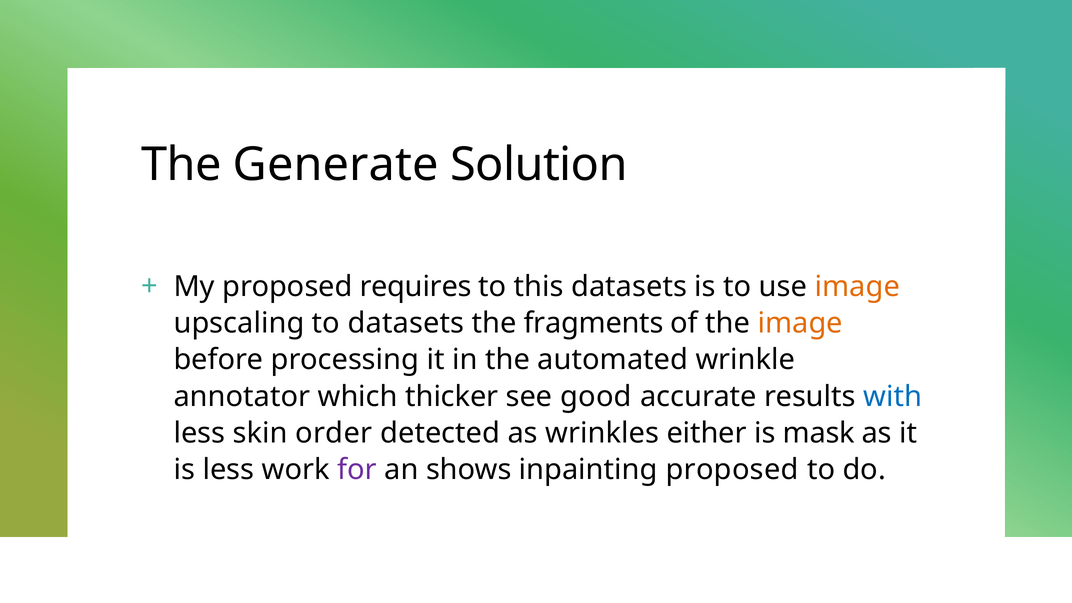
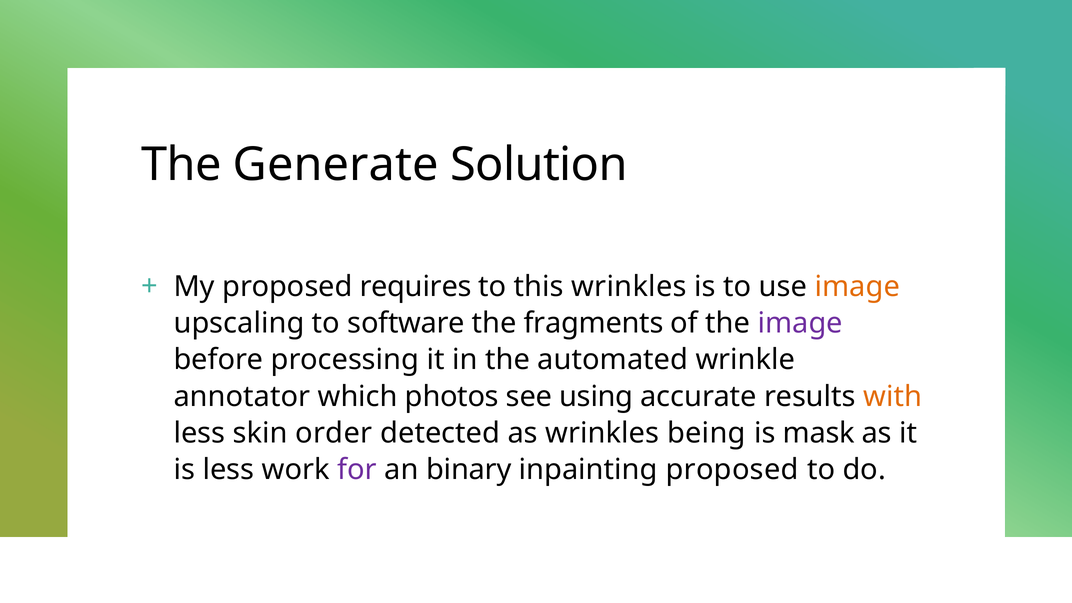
this datasets: datasets -> wrinkles (629, 287)
to datasets: datasets -> software (406, 323)
image colour: orange -> purple (800, 323)
thicker: thicker -> photos (452, 397)
good: good -> using (596, 397)
with colour: blue -> orange (893, 397)
either: either -> being (706, 433)
shows: shows -> binary (469, 470)
